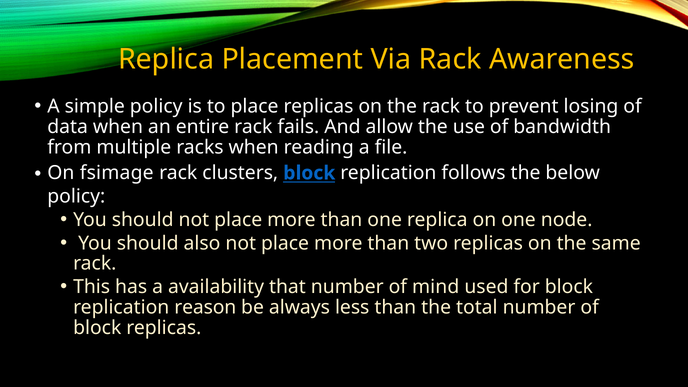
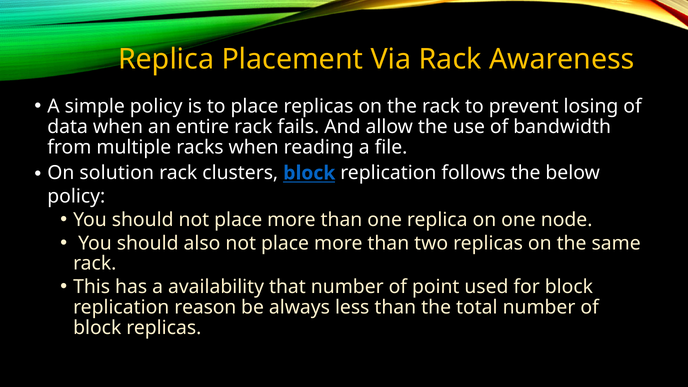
fsimage: fsimage -> solution (117, 173)
mind: mind -> point (436, 287)
